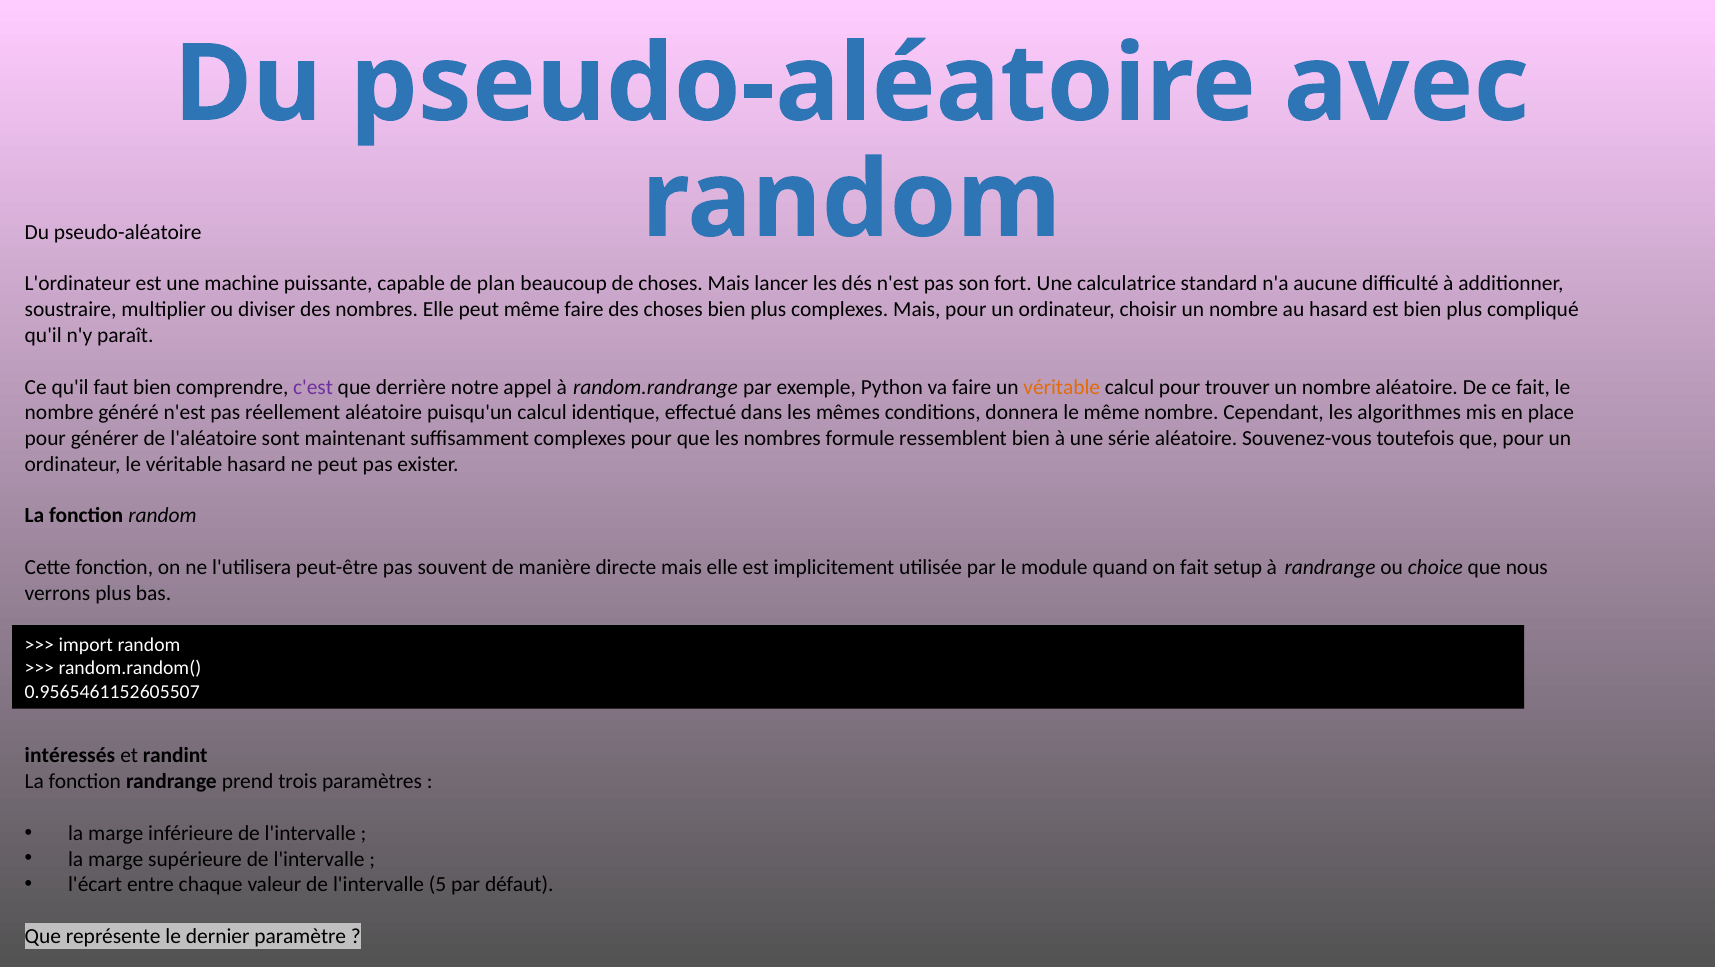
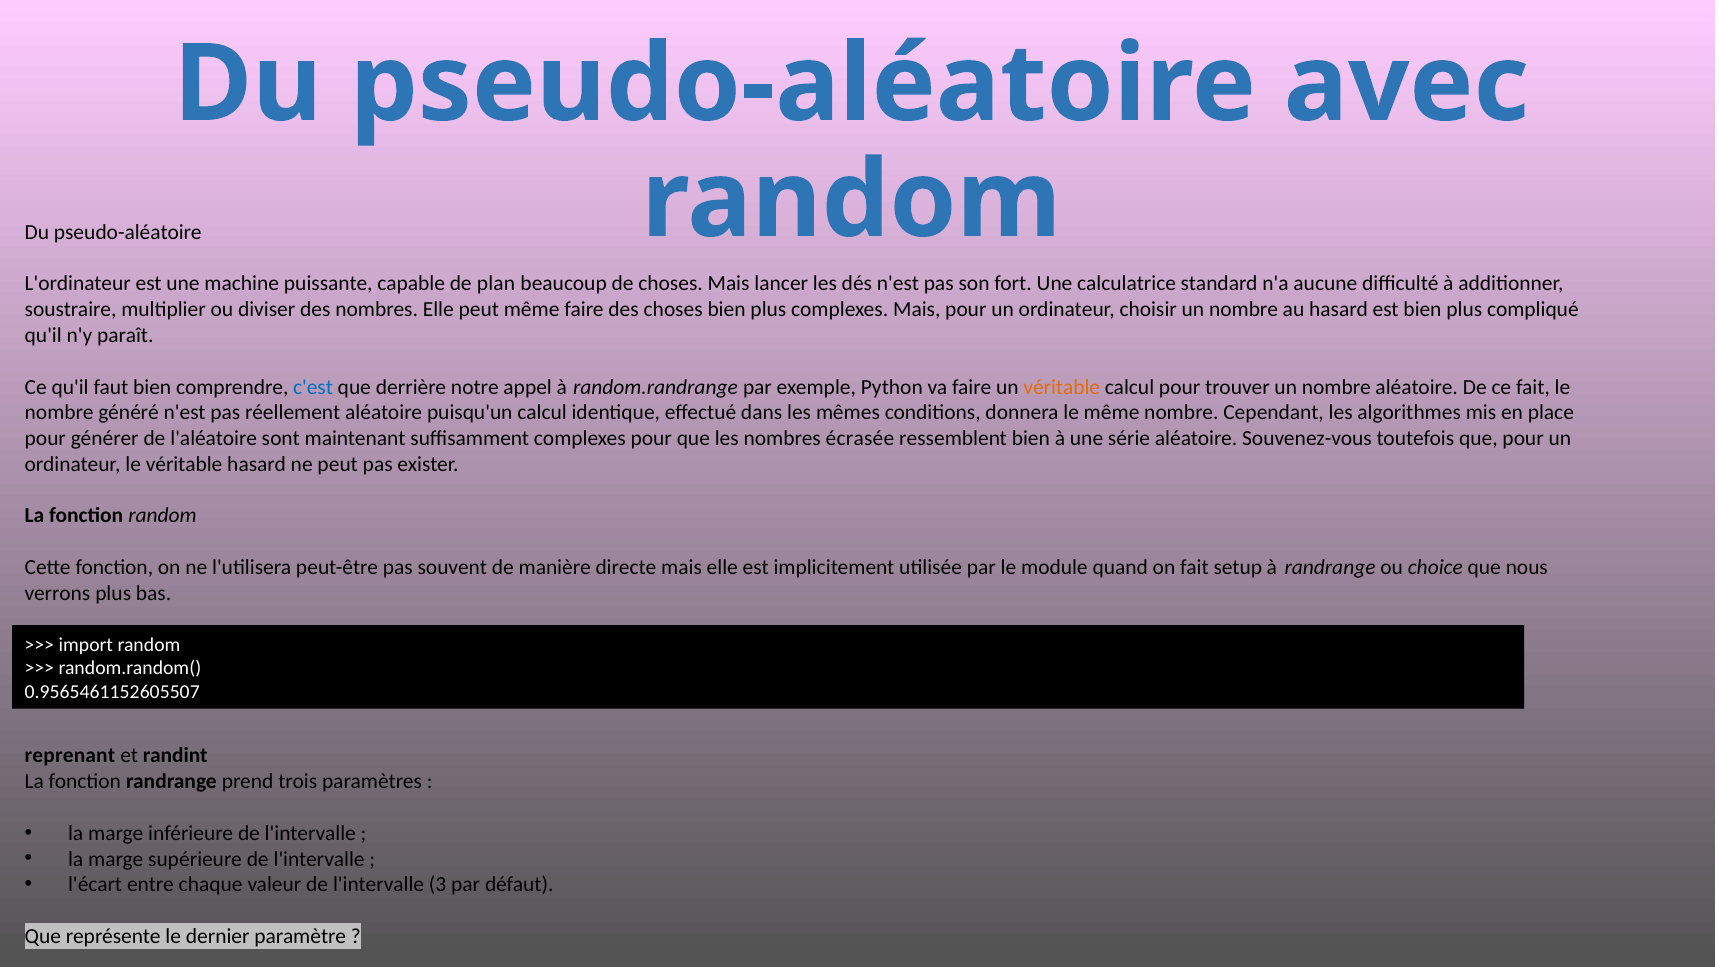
c'est colour: purple -> blue (313, 387)
formule: formule -> écrasée (860, 439)
intéressés: intéressés -> reprenant (70, 756)
5: 5 -> 3 (438, 885)
